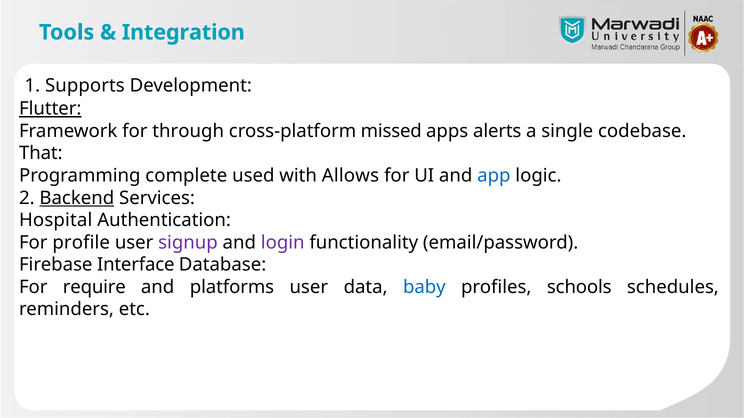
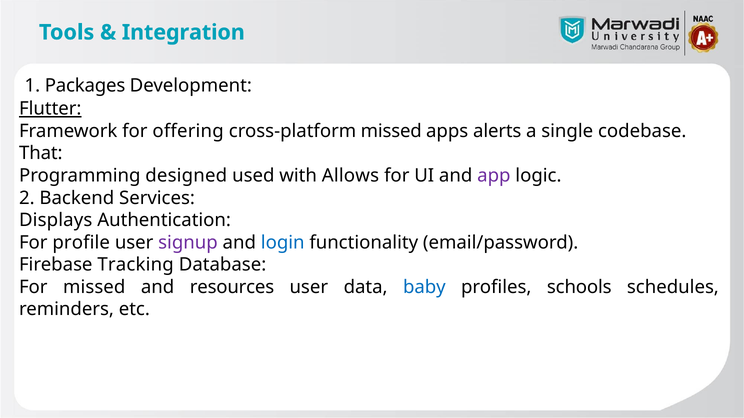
Supports: Supports -> Packages (85, 86)
through: through -> offering (188, 131)
complete: complete -> designed (186, 176)
app colour: blue -> purple (494, 176)
Backend underline: present -> none (77, 198)
Hospital: Hospital -> Displays (56, 220)
login colour: purple -> blue (283, 243)
Interface: Interface -> Tracking (136, 265)
For require: require -> missed (94, 287)
platforms: platforms -> resources (232, 287)
